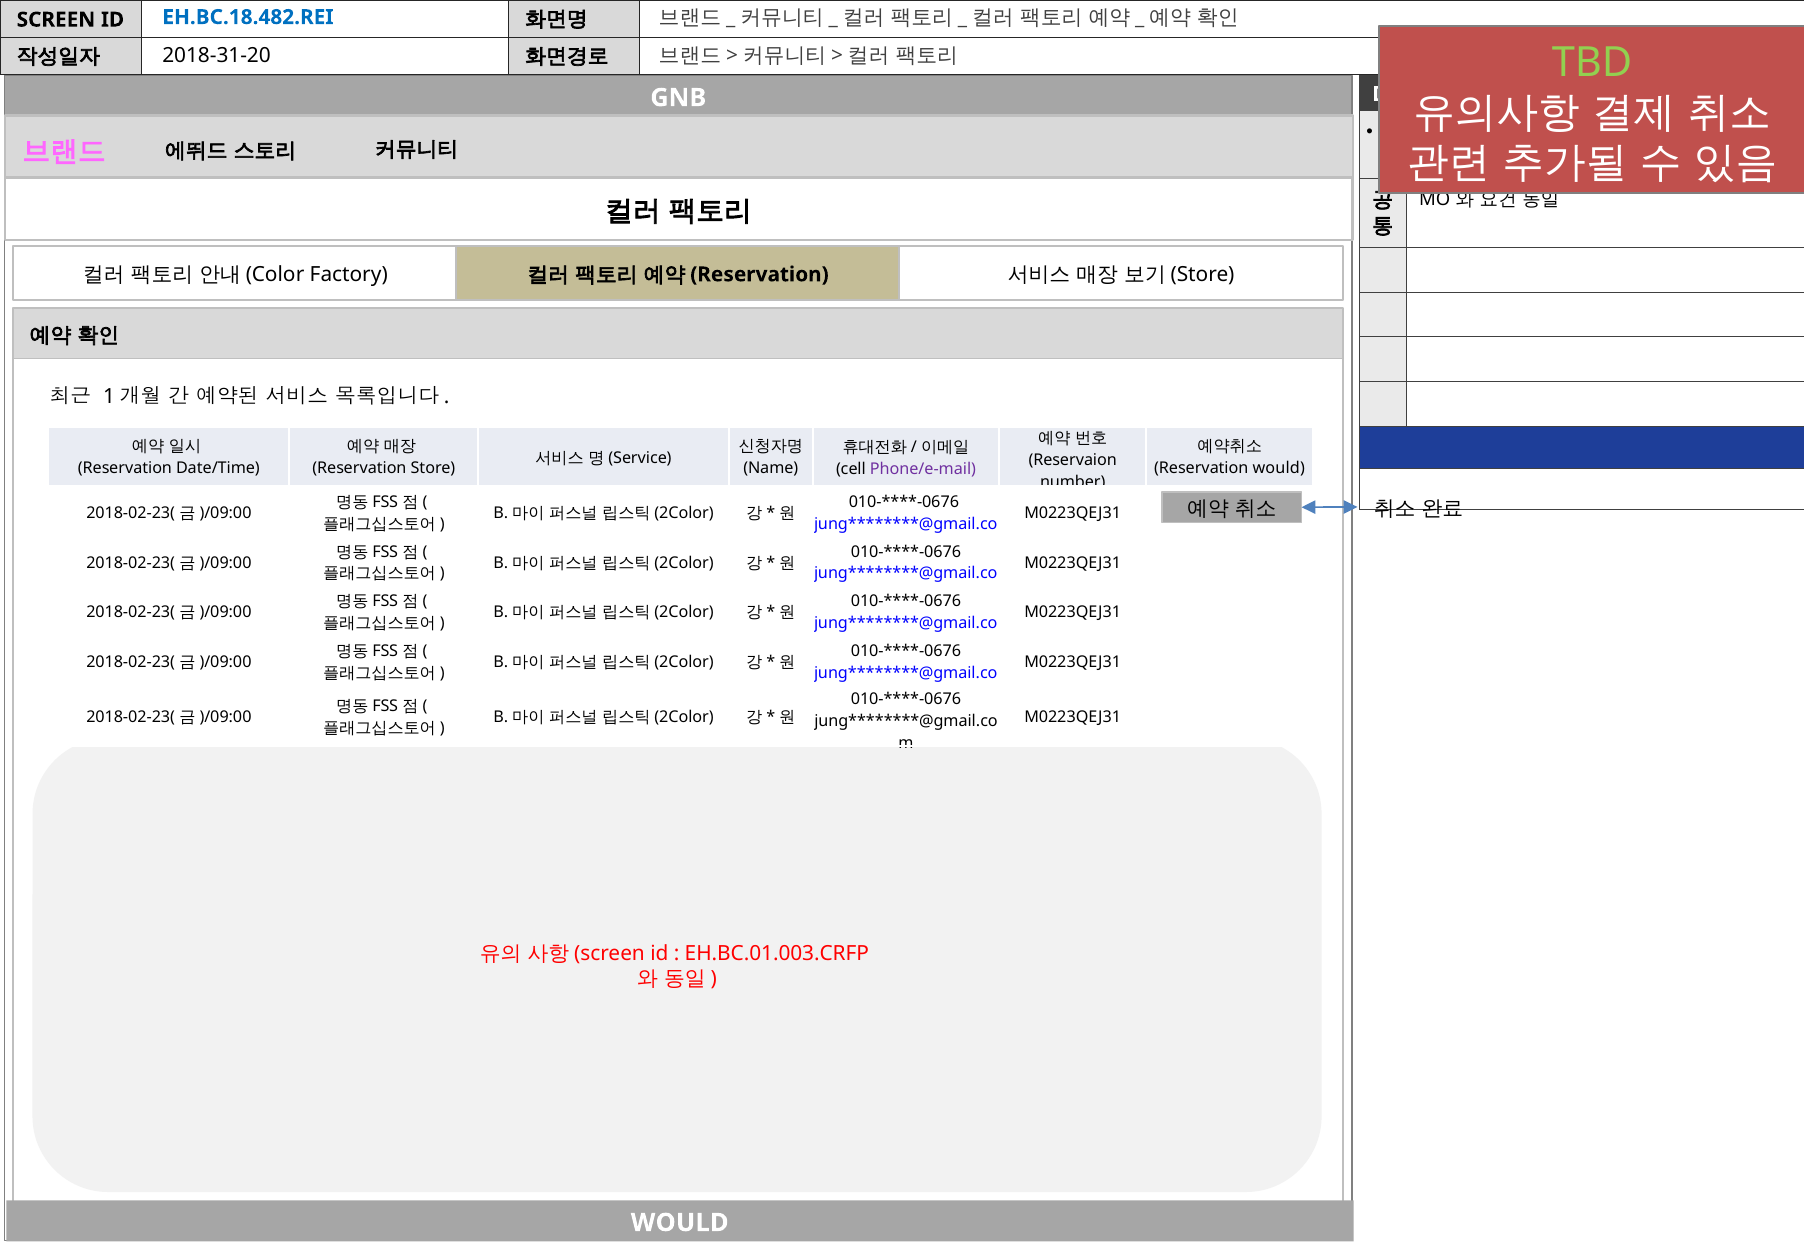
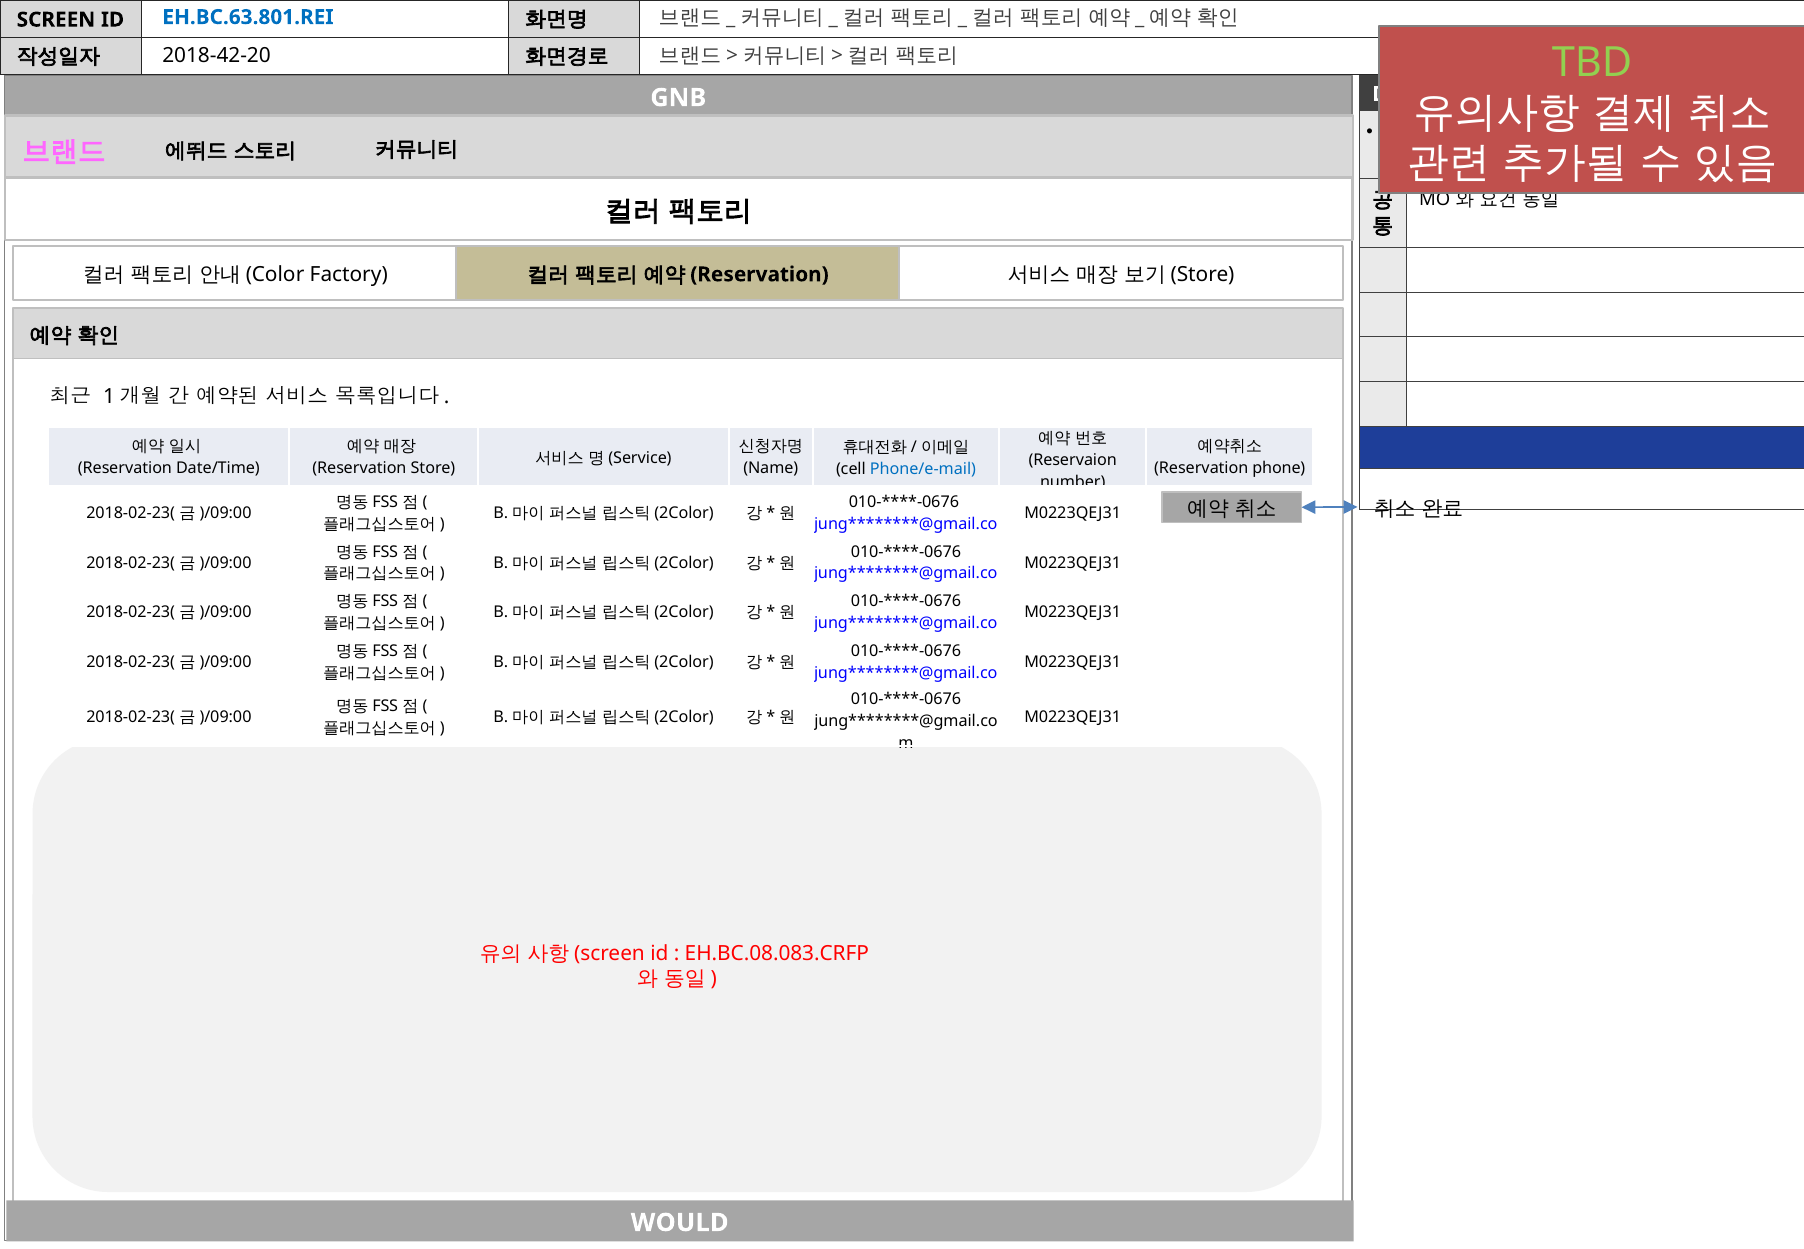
EH.BC.18.482.REI: EH.BC.18.482.REI -> EH.BC.63.801.REI (248, 17)
2018-31-20: 2018-31-20 -> 2018-42-20 (217, 55)
Reservation would: would -> phone (1279, 468)
Phone/e-mail colour: purple -> blue (923, 469)
EH.BC.01.003.CRFP: EH.BC.01.003.CRFP -> EH.BC.08.083.CRFP (777, 954)
